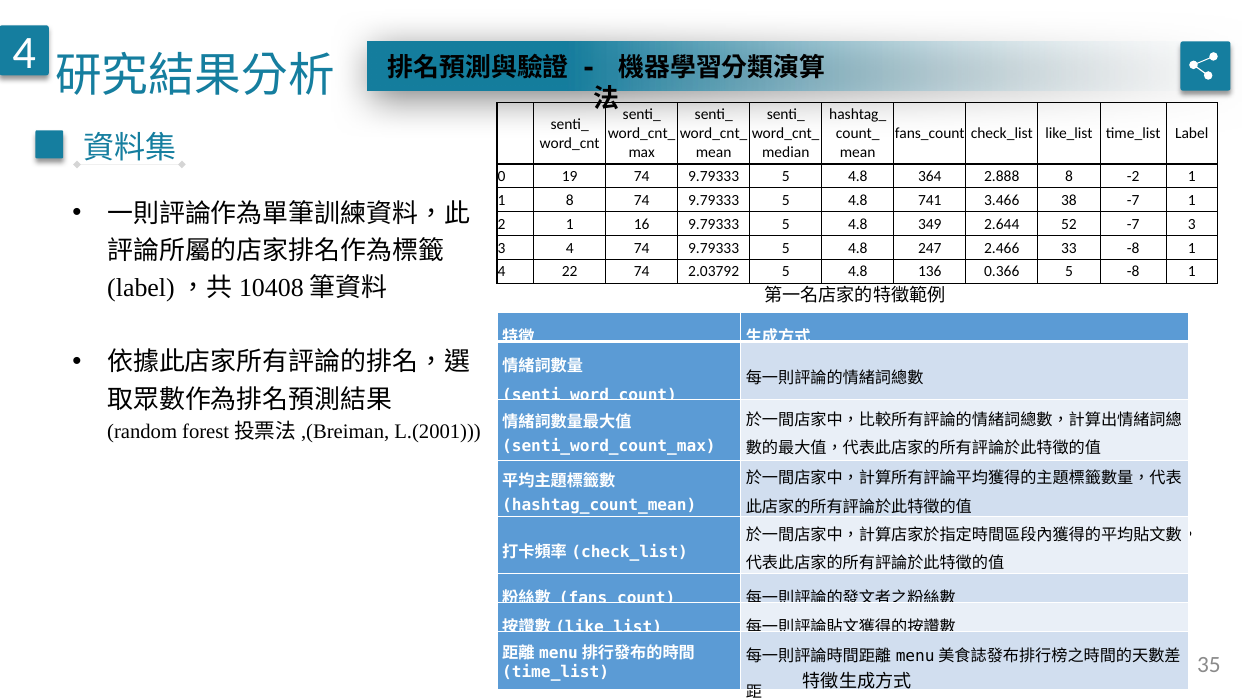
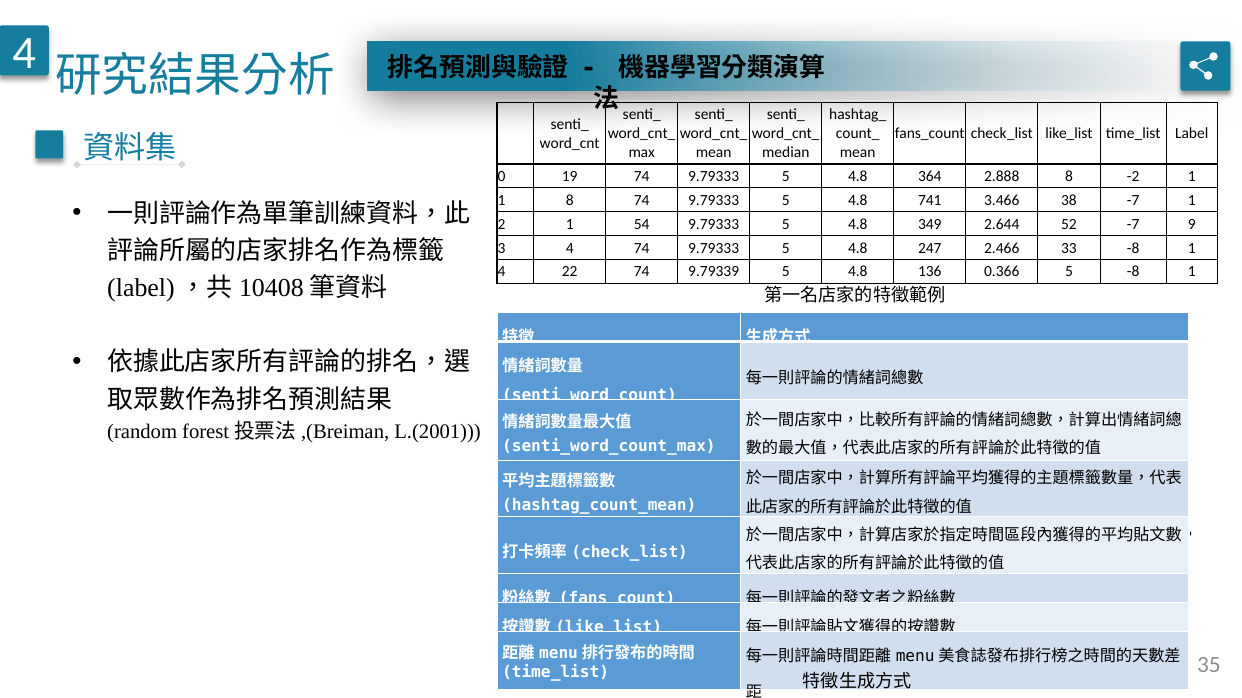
16: 16 -> 54 (642, 224)
-7 3: 3 -> 9 (1192, 224)
2.03792: 2.03792 -> 9.79339 (714, 272)
